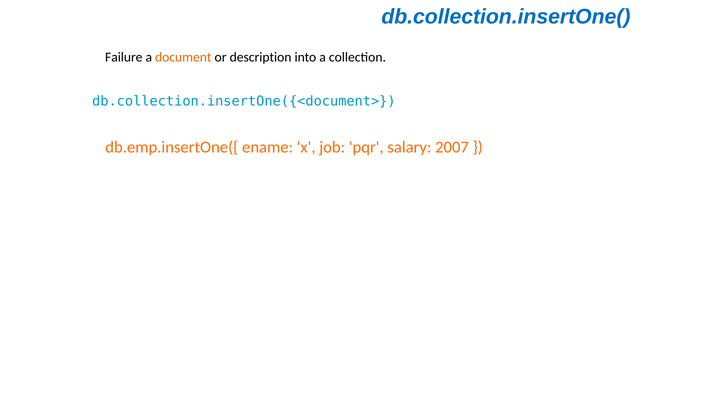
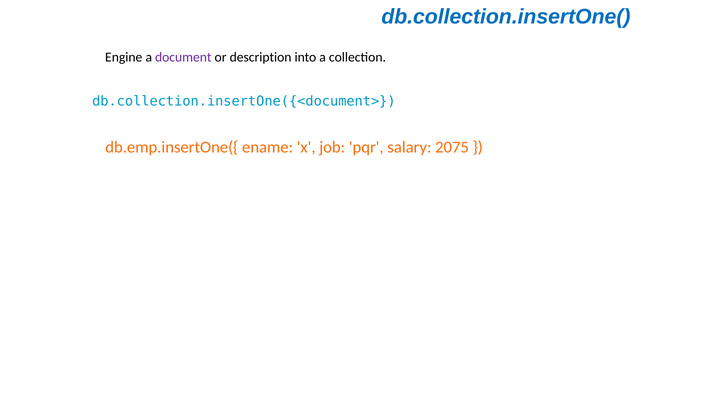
Failure: Failure -> Engine (124, 57)
document colour: orange -> purple (183, 57)
2007: 2007 -> 2075 (452, 147)
